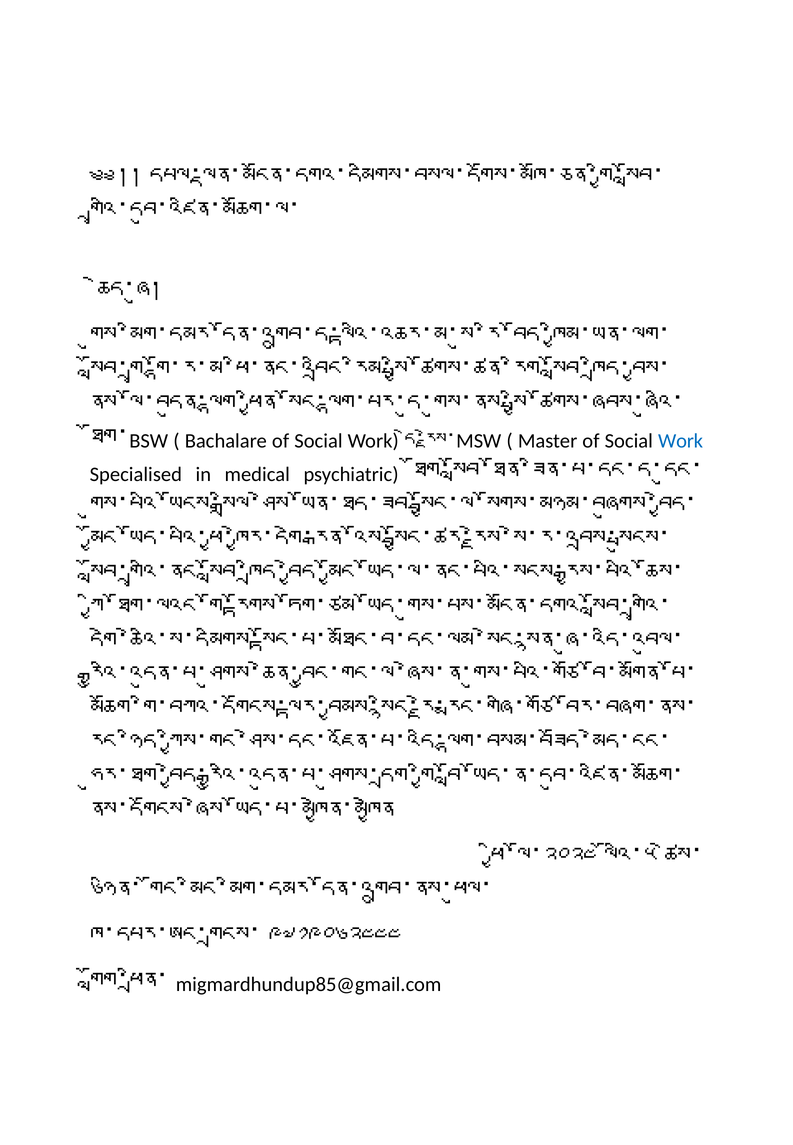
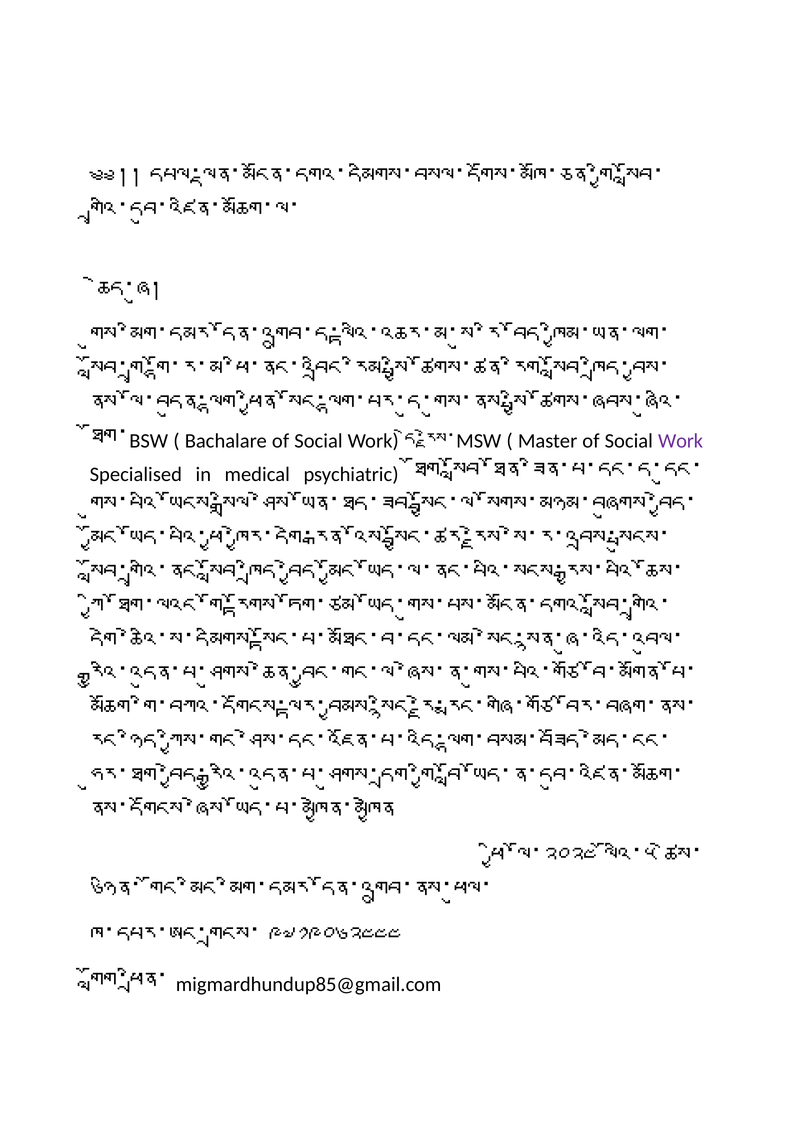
Work colour: blue -> purple (681, 441)
